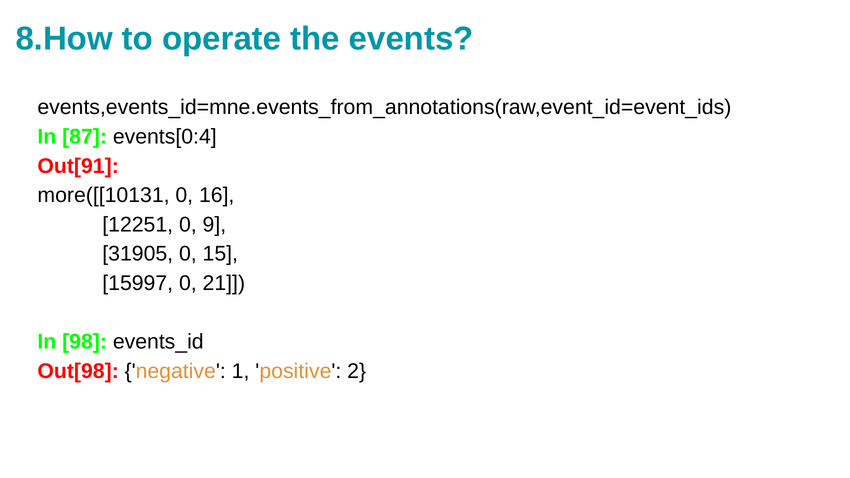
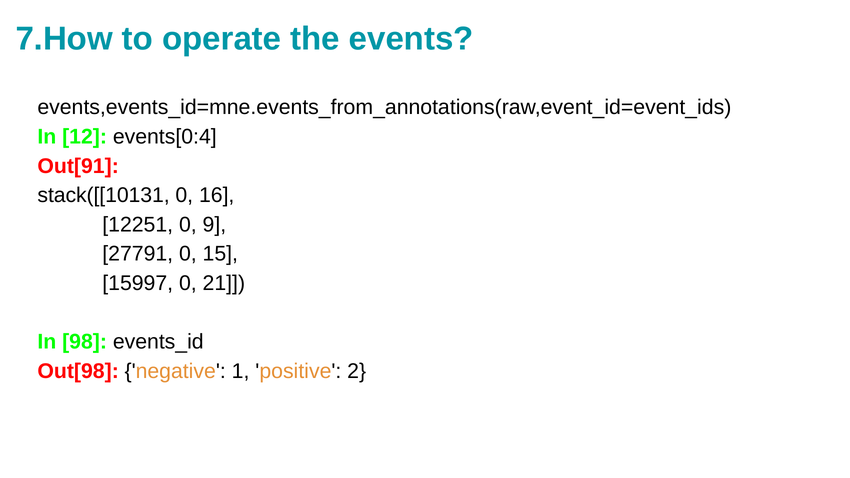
8.How: 8.How -> 7.How (64, 39)
87: 87 -> 12 (85, 137)
more([[10131: more([[10131 -> stack([[10131 (104, 195)
31905: 31905 -> 27791 (138, 254)
